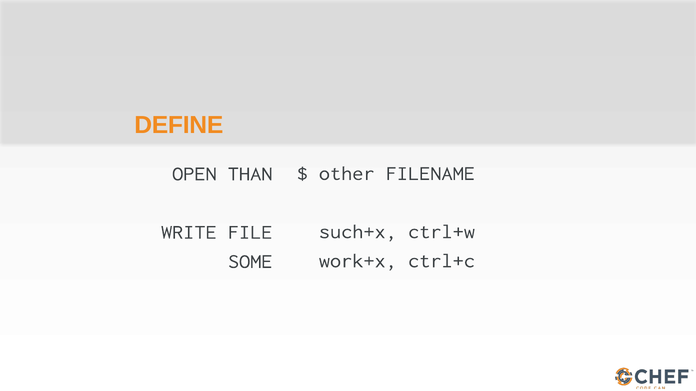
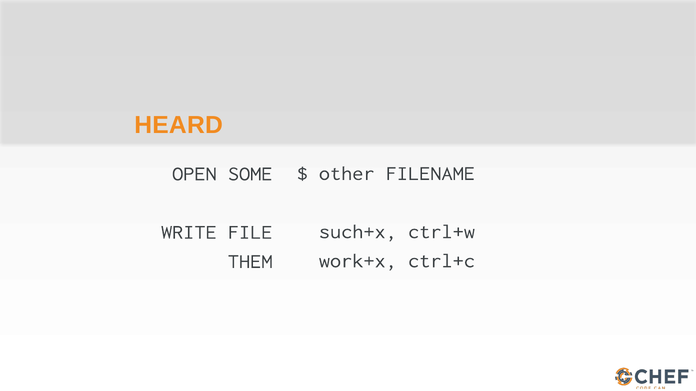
DEFINE: DEFINE -> HEARD (179, 125)
THAN: THAN -> SOME (250, 174)
SOME: SOME -> THEM (250, 262)
